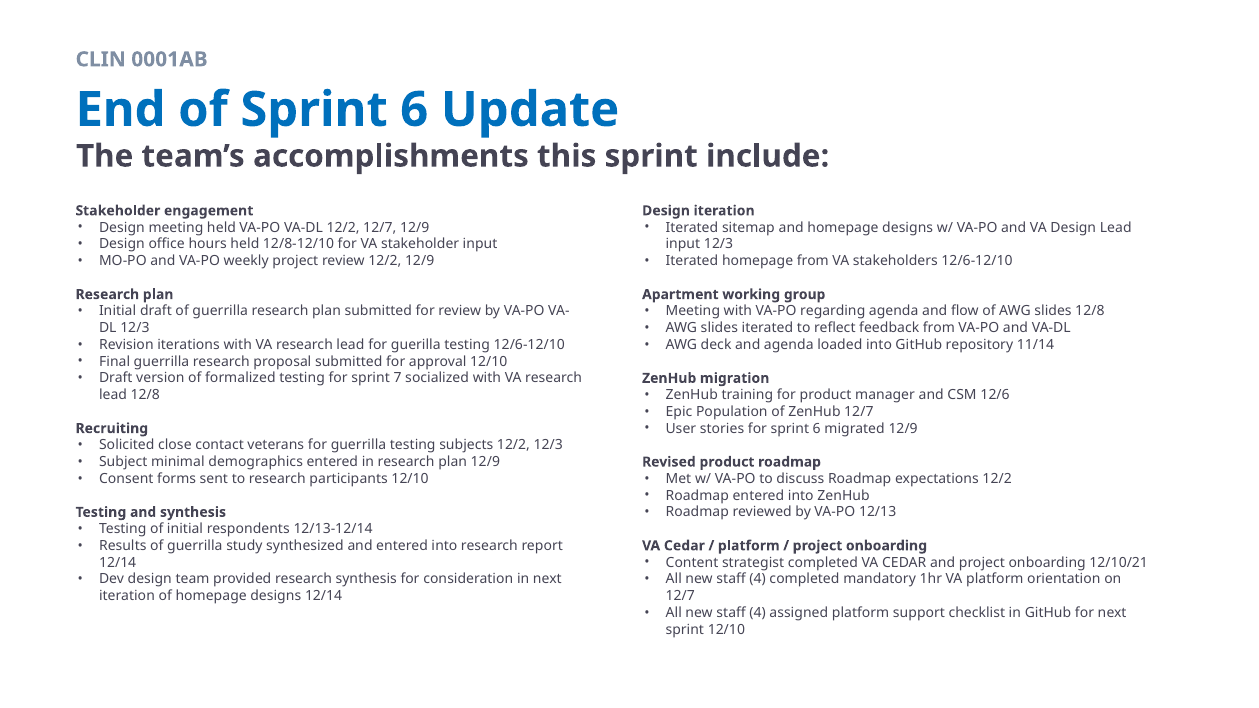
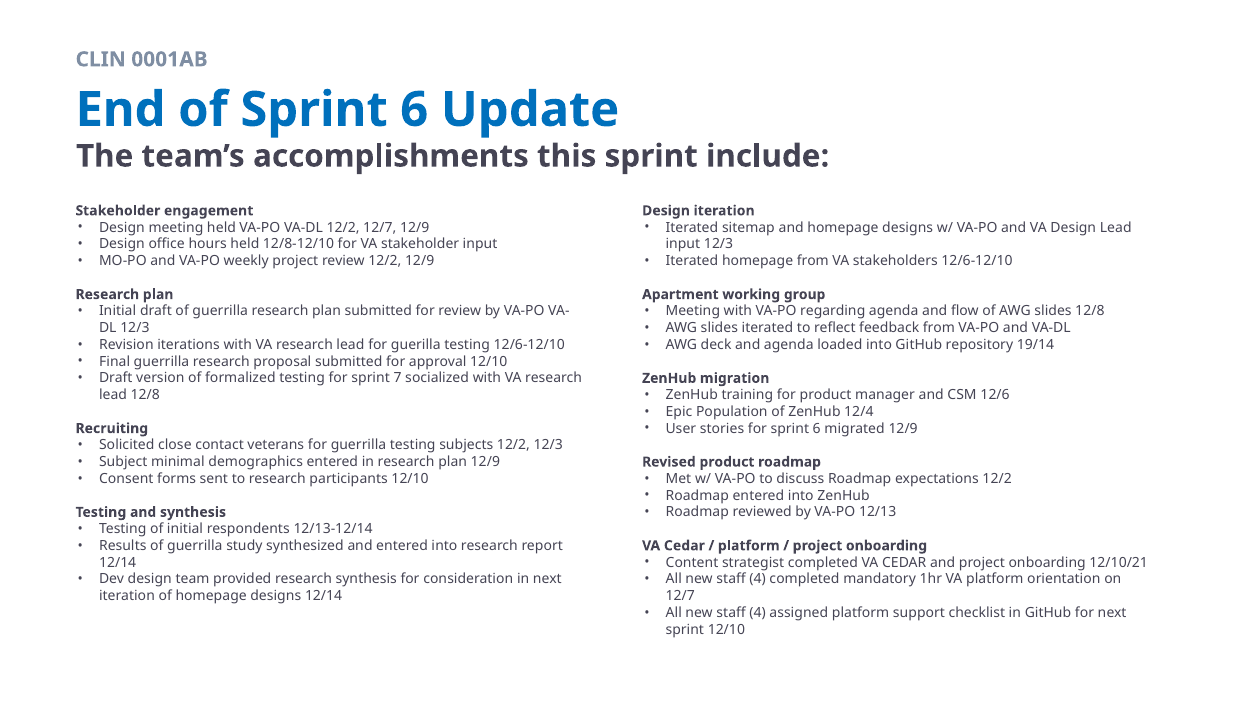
11/14: 11/14 -> 19/14 (1036, 345)
ZenHub 12/7: 12/7 -> 12/4 (859, 412)
